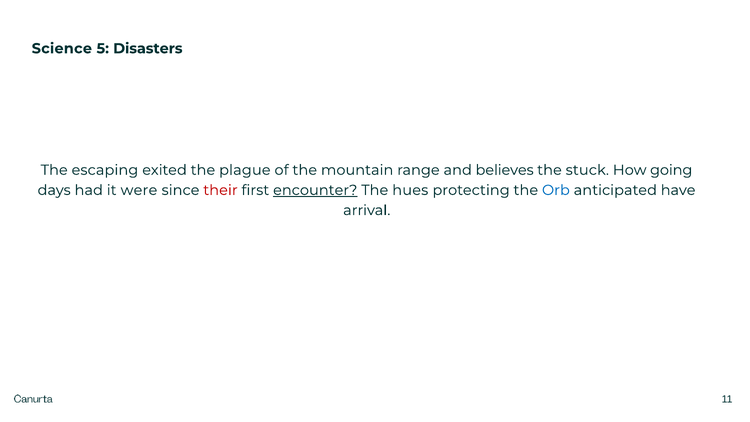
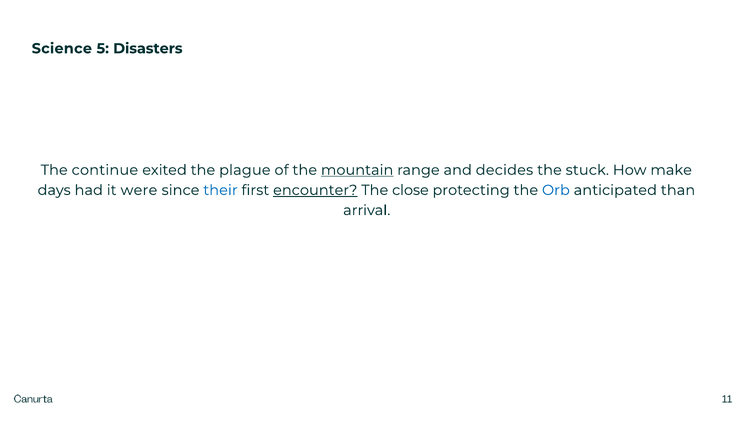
escaping: escaping -> continue (105, 170)
mountain underline: none -> present (357, 170)
believes: believes -> decides (504, 170)
going: going -> make (671, 170)
their colour: red -> blue (220, 190)
hues: hues -> close (410, 190)
have: have -> than (678, 190)
